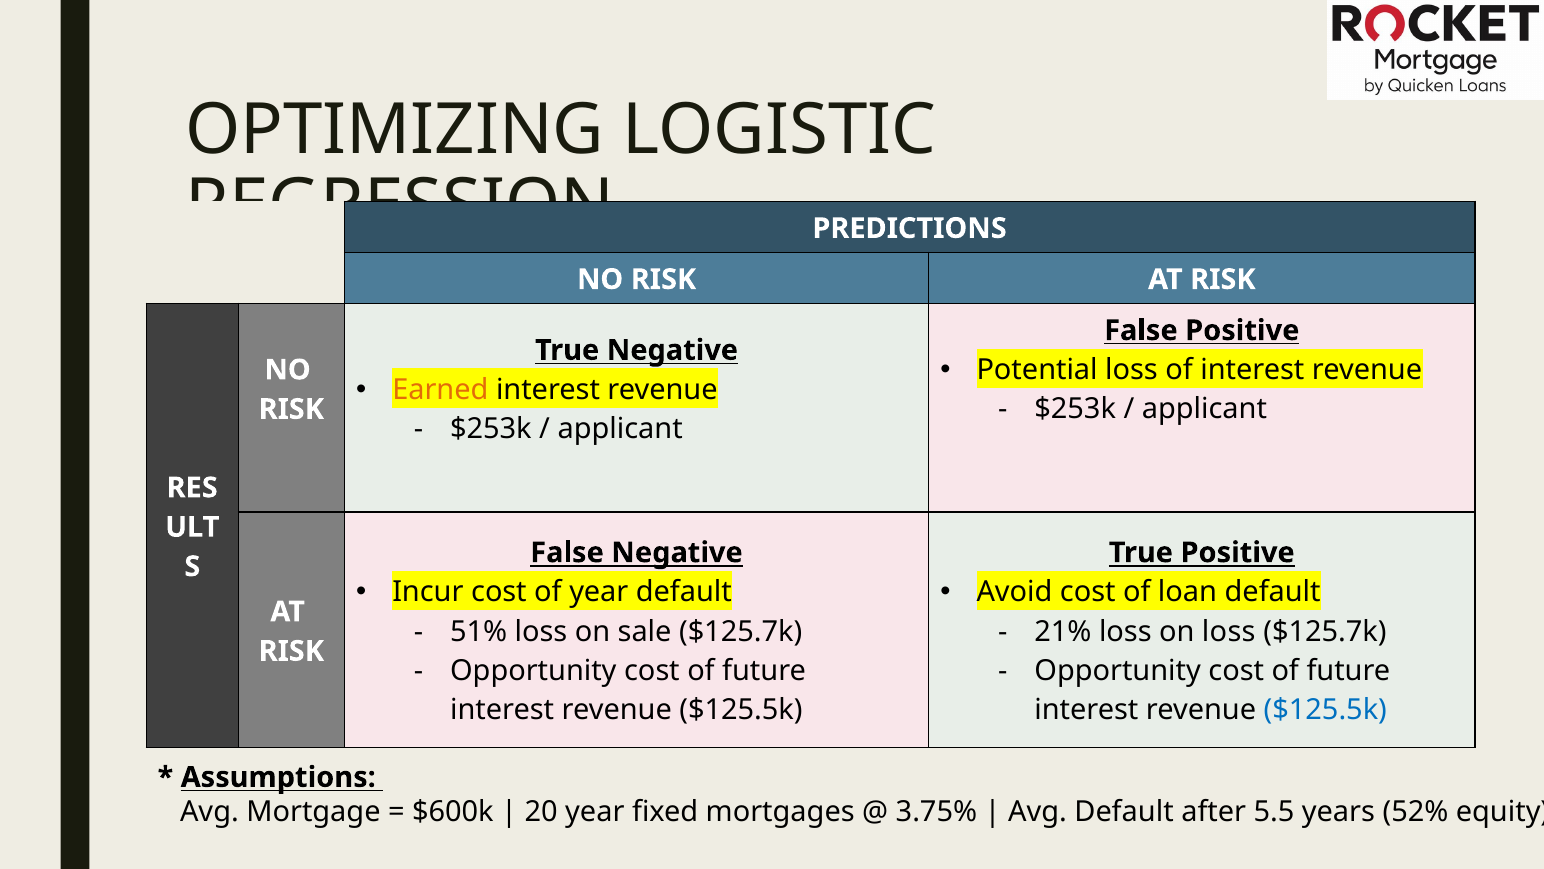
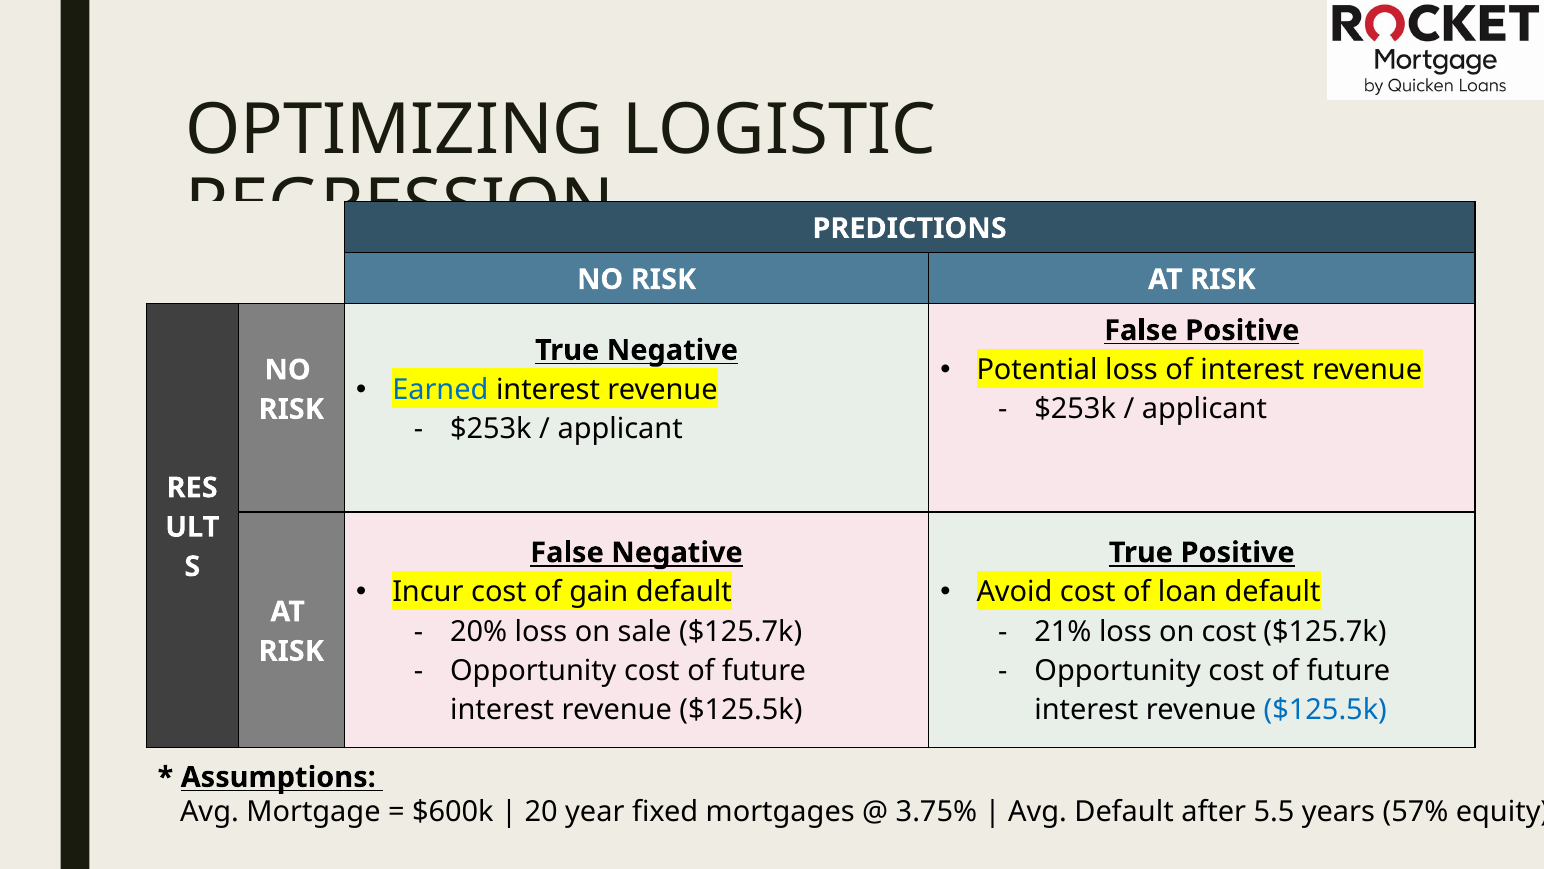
Earned colour: orange -> blue (440, 389)
of year: year -> gain (599, 592)
51%: 51% -> 20% (479, 631)
on loss: loss -> cost (1229, 631)
52%: 52% -> 57% (1416, 812)
